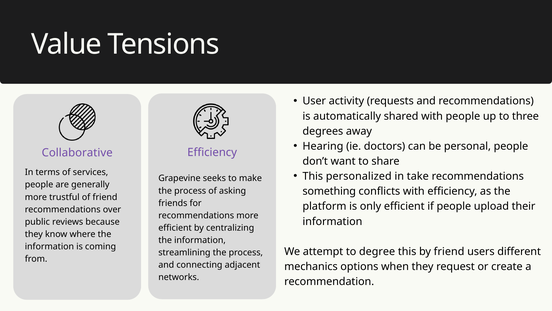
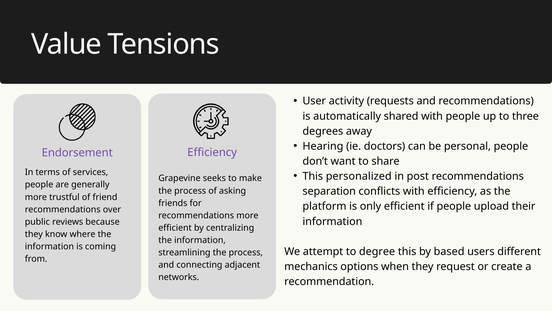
Collaborative: Collaborative -> Endorsement (77, 153)
take: take -> post (418, 176)
something: something -> separation (329, 191)
by friend: friend -> based (449, 251)
